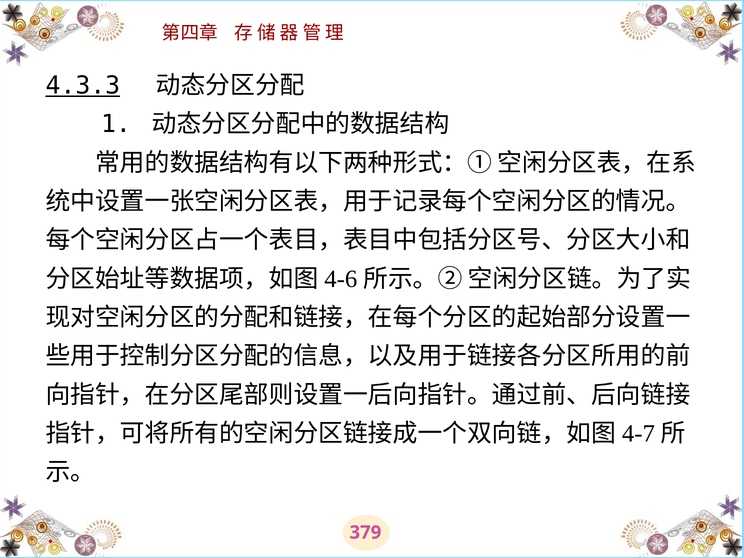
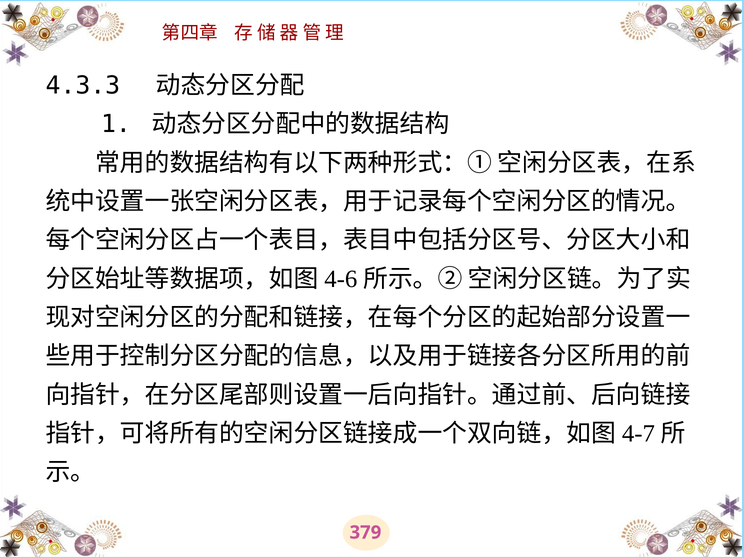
4.3.3 underline: present -> none (83, 86)
